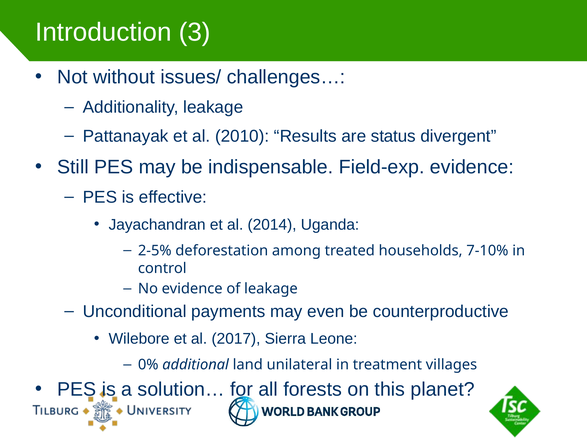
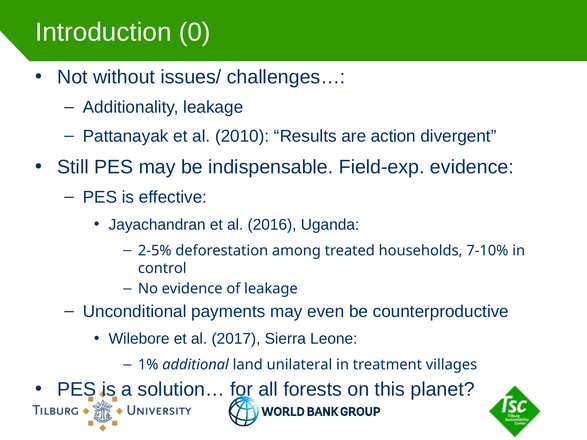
3: 3 -> 0 (195, 32)
status: status -> action (393, 136)
2014: 2014 -> 2016 (272, 225)
0%: 0% -> 1% (148, 365)
